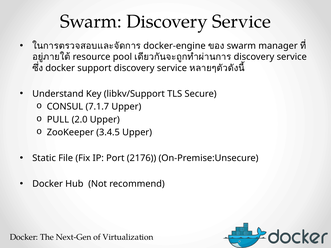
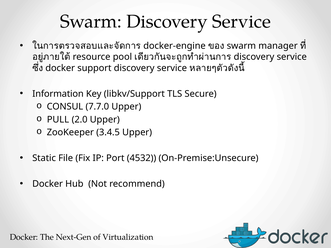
Understand: Understand -> Information (58, 94)
7.1.7: 7.1.7 -> 7.7.0 (97, 107)
2176: 2176 -> 4532 (142, 158)
